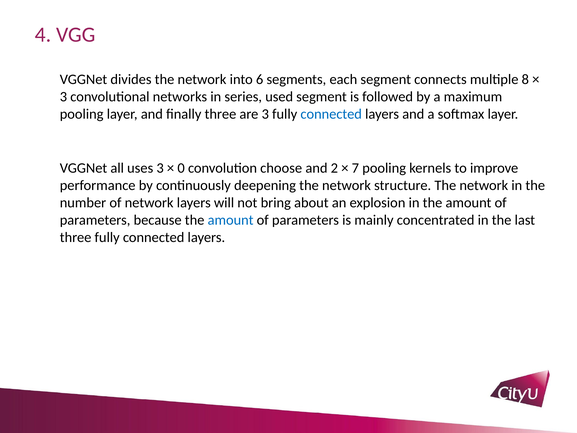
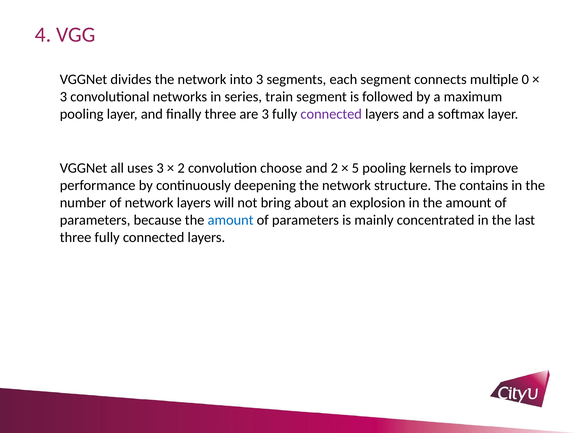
into 6: 6 -> 3 (260, 79)
8: 8 -> 0 (525, 79)
used: used -> train (279, 97)
connected colour: blue -> purple (331, 114)
0: 0 -> 2 (181, 168)
7: 7 -> 5 (355, 168)
structure The network: network -> contains (484, 185)
